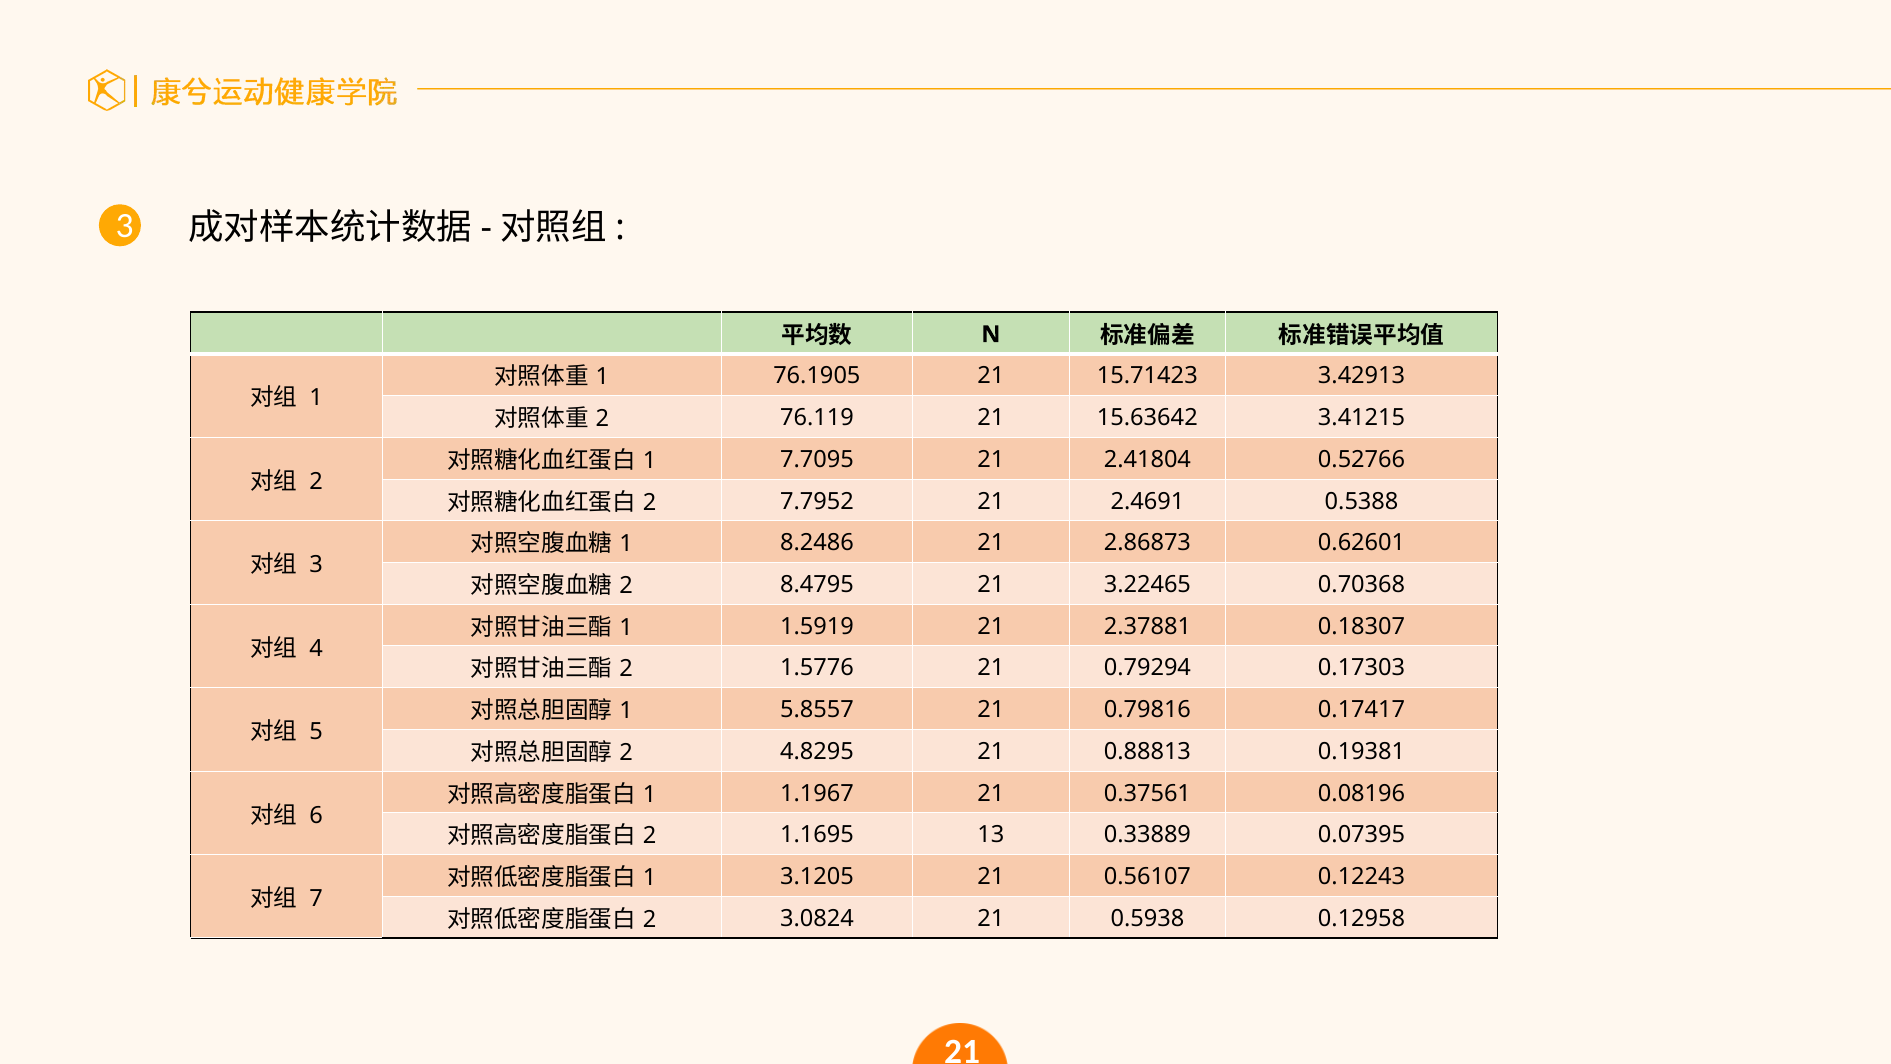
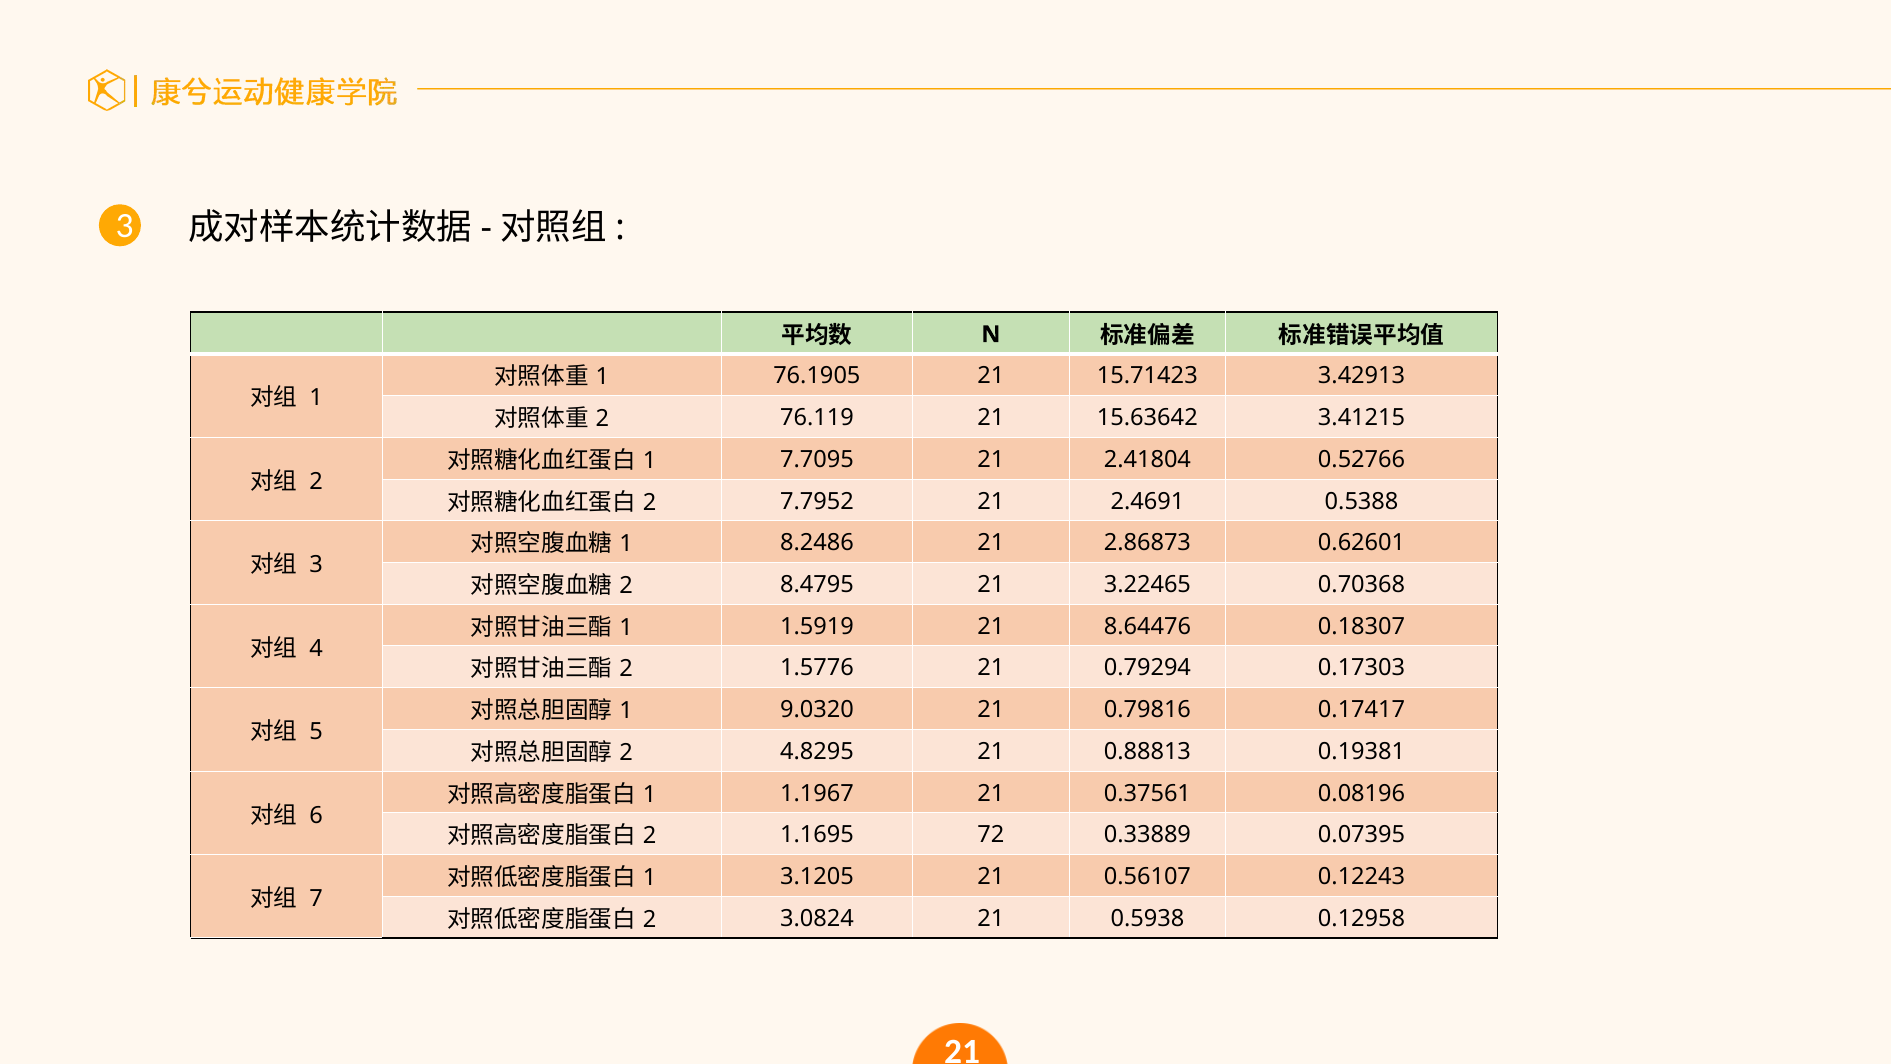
2.37881: 2.37881 -> 8.64476 (1147, 626)
5.8557: 5.8557 -> 9.0320 (817, 710)
13: 13 -> 72 (991, 835)
